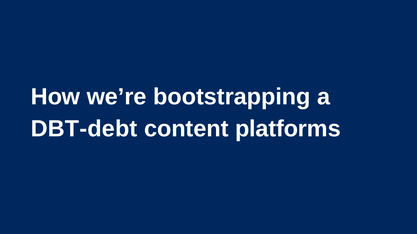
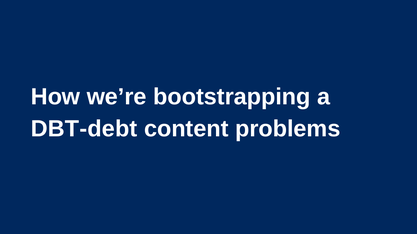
platforms: platforms -> problems (288, 129)
